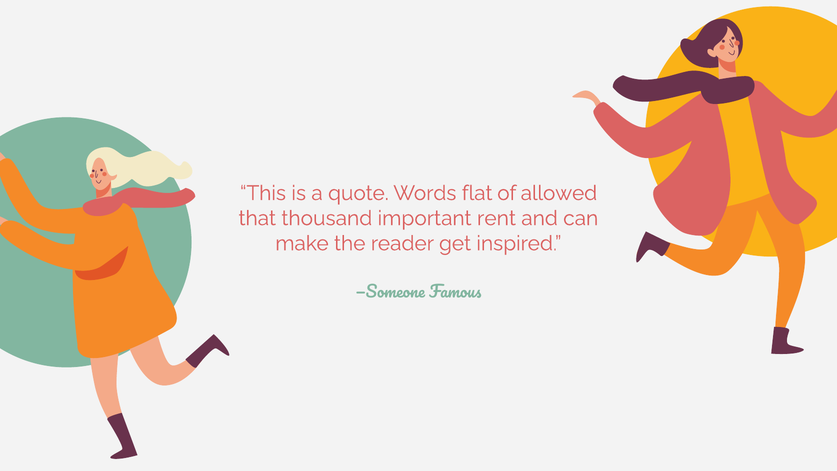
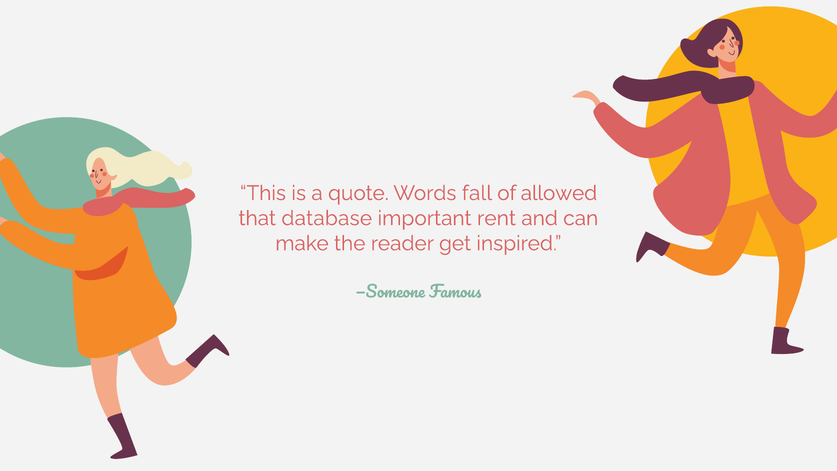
flat: flat -> fall (477, 193)
thousand: thousand -> database (327, 218)
